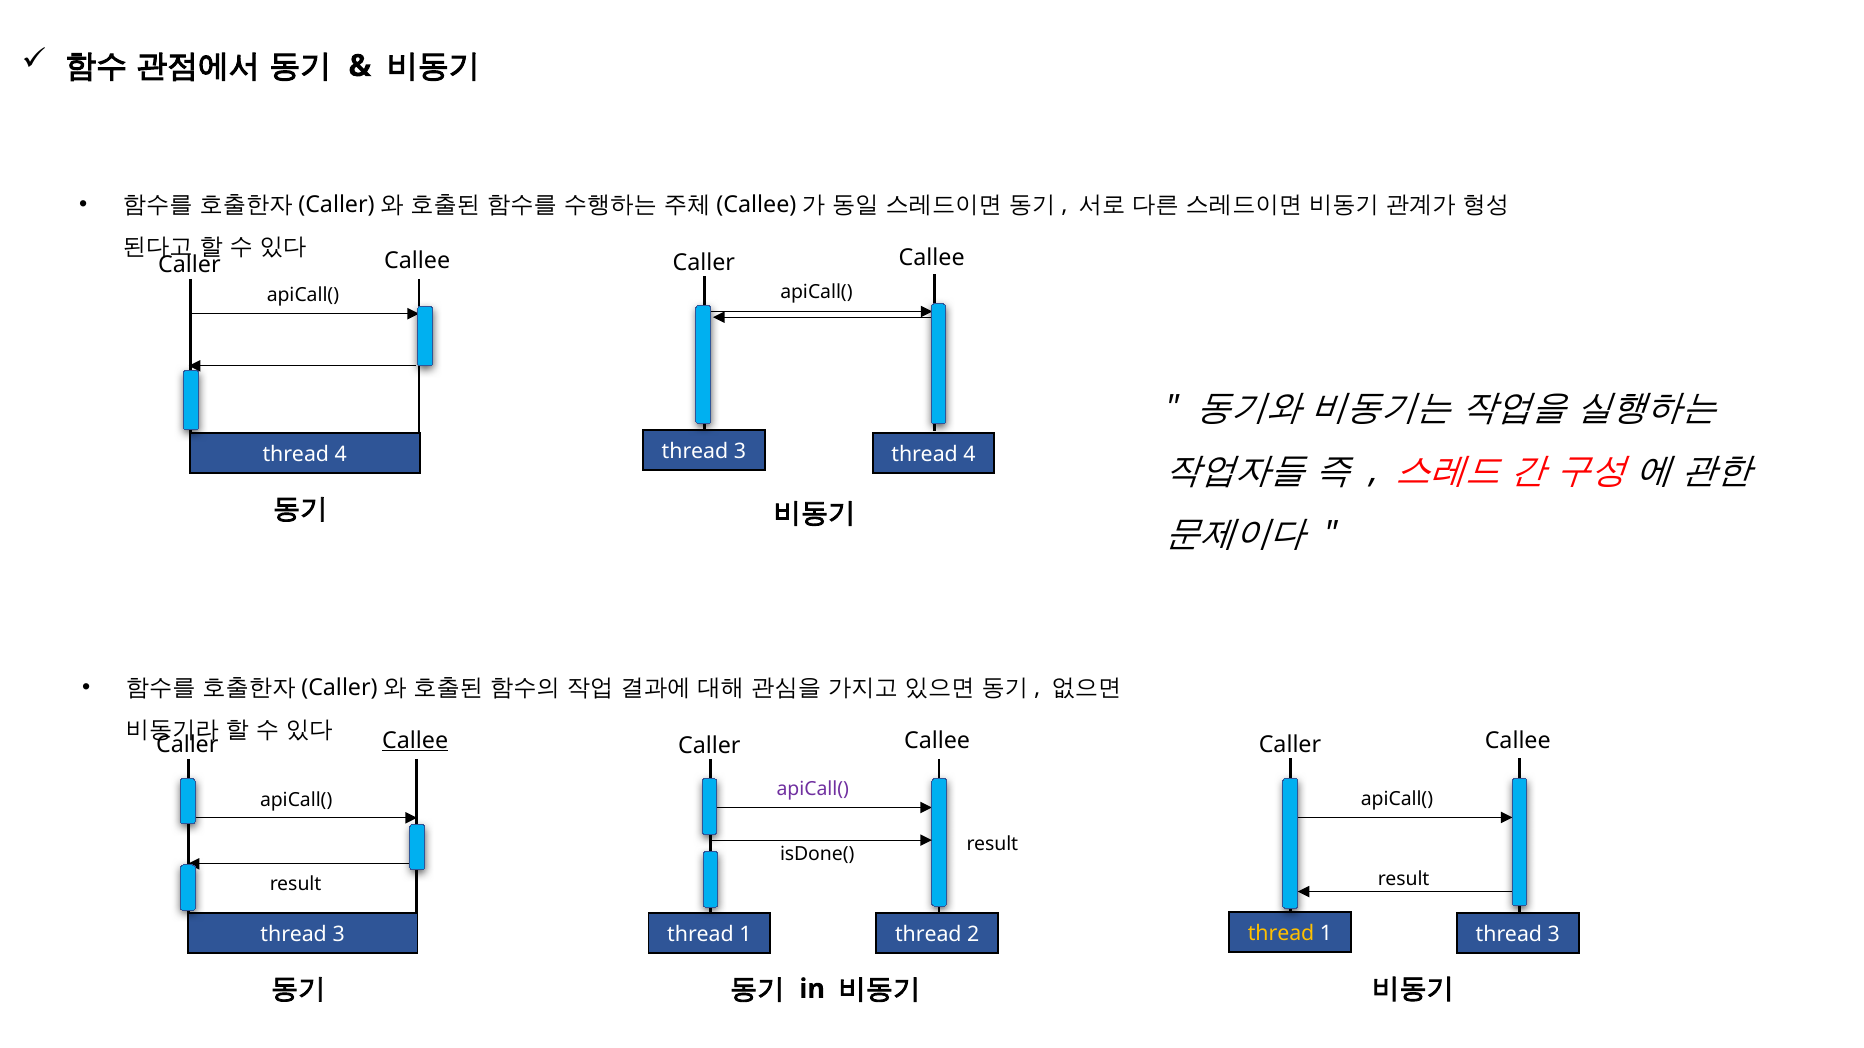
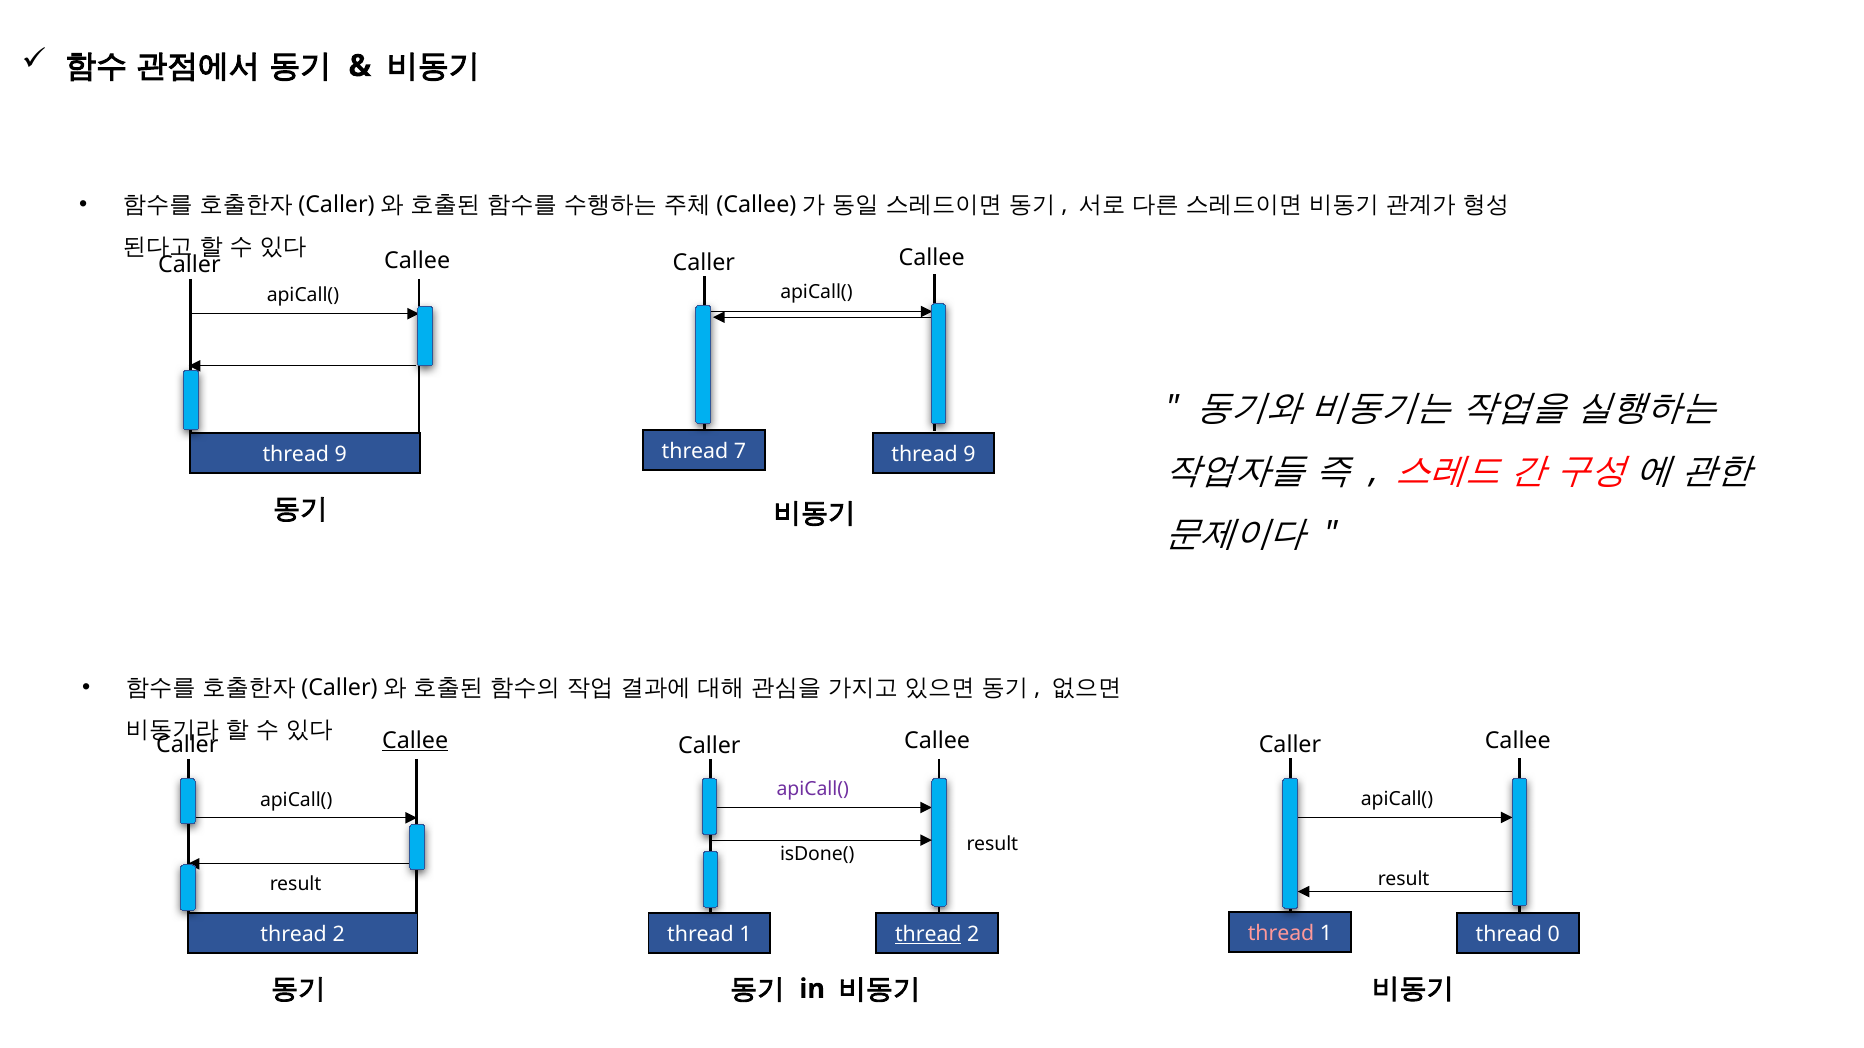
3: 3 -> 7 (740, 452)
4: 4 -> 9 (970, 455)
4: 4 -> 9 (341, 455)
thread colour: yellow -> pink (1281, 934)
3: 3 -> 0 (1554, 935)
3: 3 -> 2 (339, 935)
thread underline: none -> present (928, 935)
